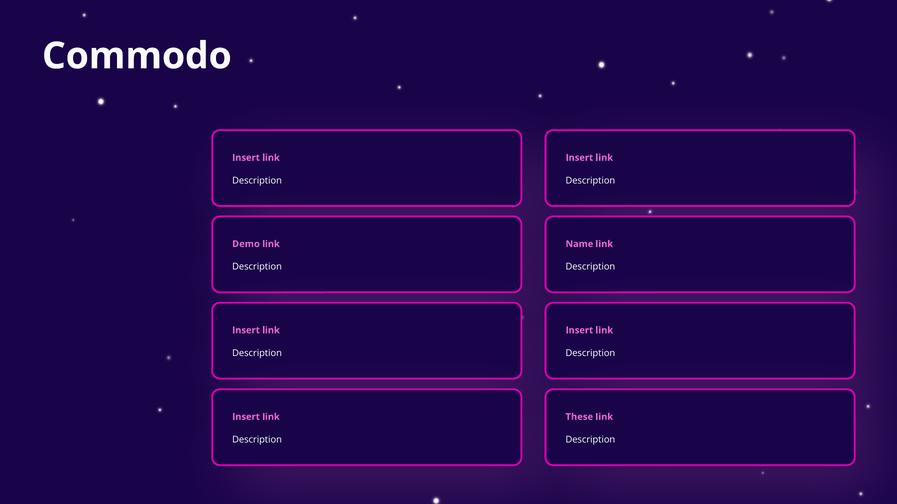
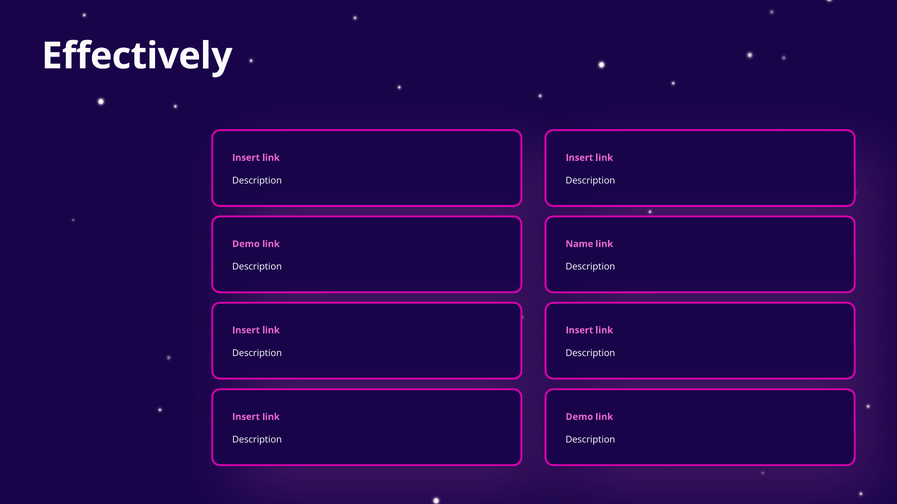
Commodo: Commodo -> Effectively (137, 56)
These: These -> Demo (579, 417)
